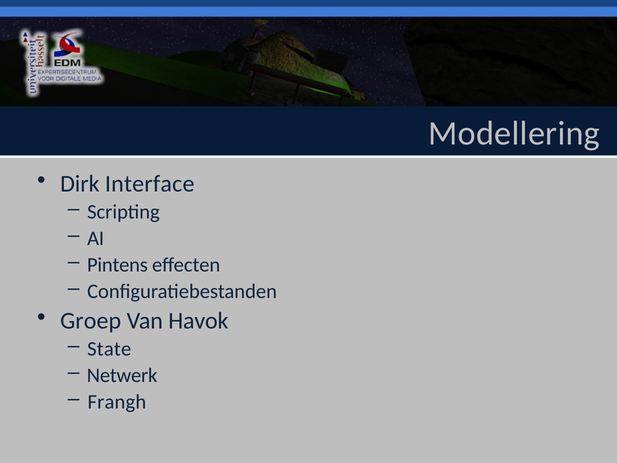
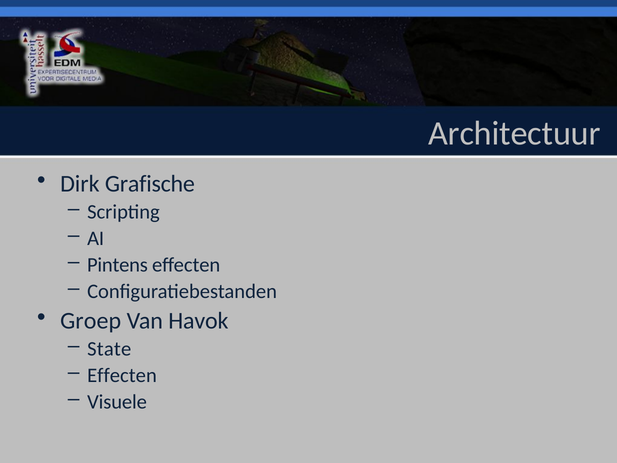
Modellering: Modellering -> Architectuur (514, 134)
Interface: Interface -> Grafische (150, 184)
Netwerk: Netwerk -> Effecten (122, 375)
Frangh: Frangh -> Visuele (117, 402)
